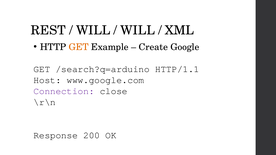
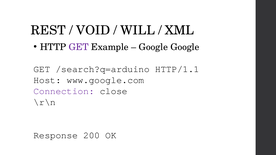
WILL: WILL -> VOID (93, 30)
GET colour: orange -> purple (79, 47)
Create: Create -> Google (153, 47)
